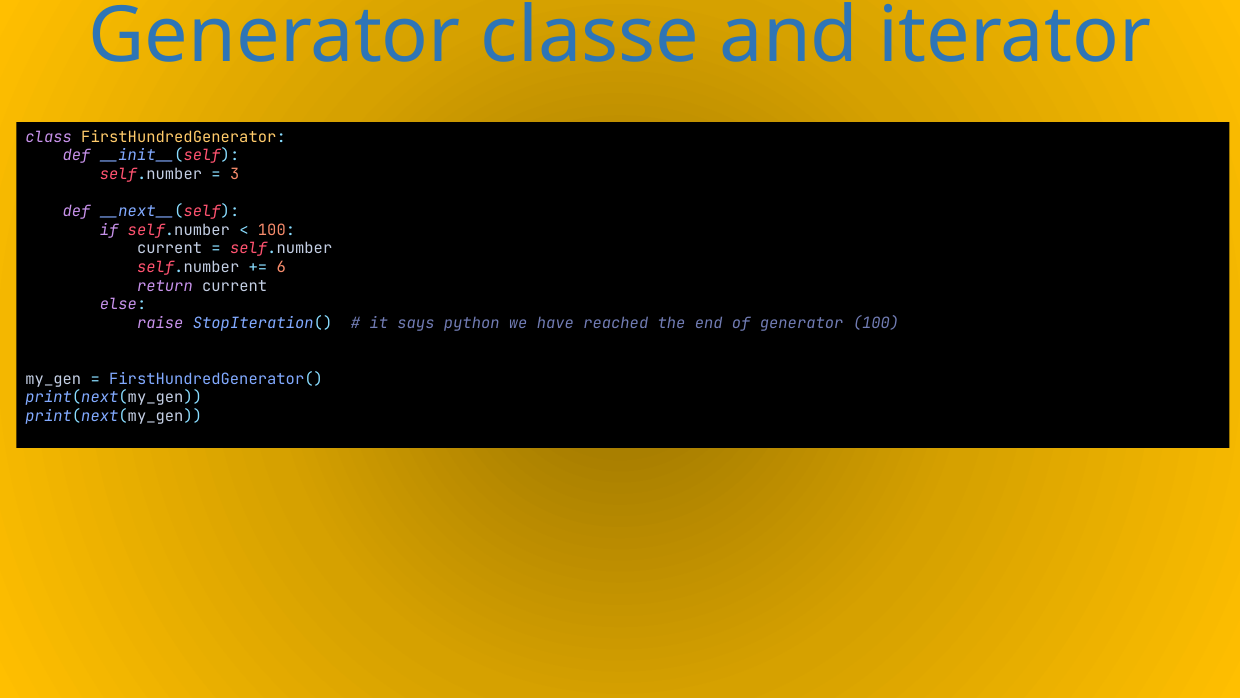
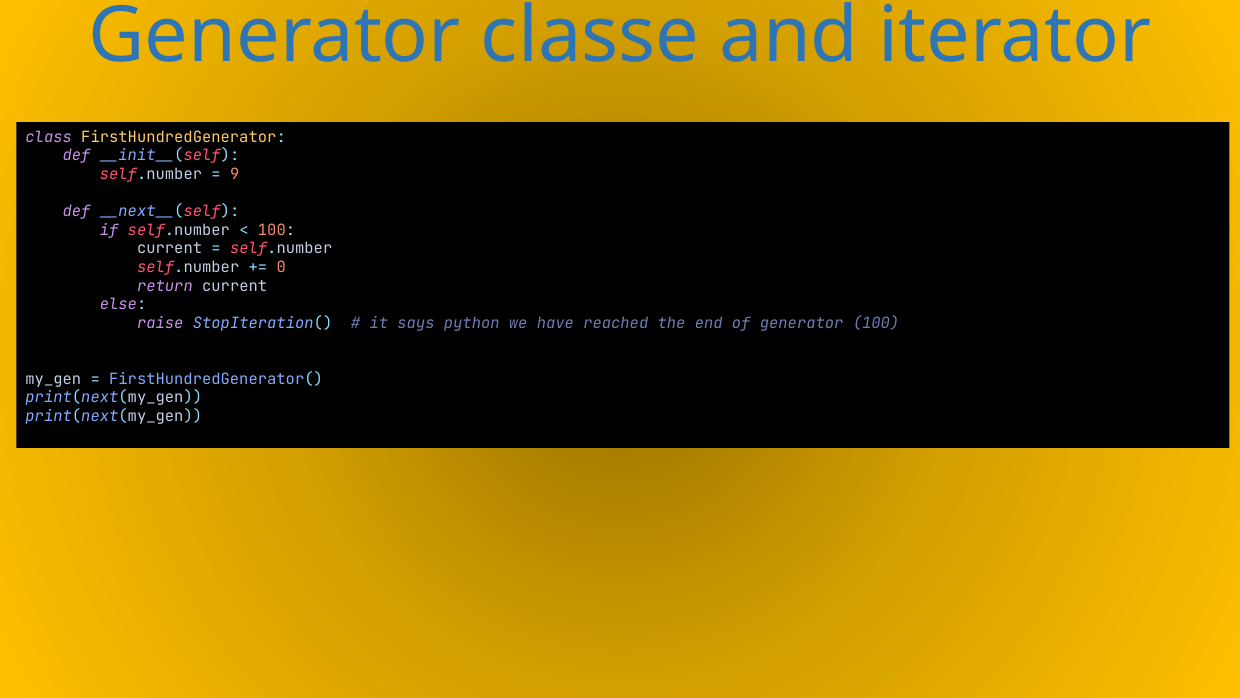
3: 3 -> 9 (235, 174)
6: 6 -> 0 (281, 267)
